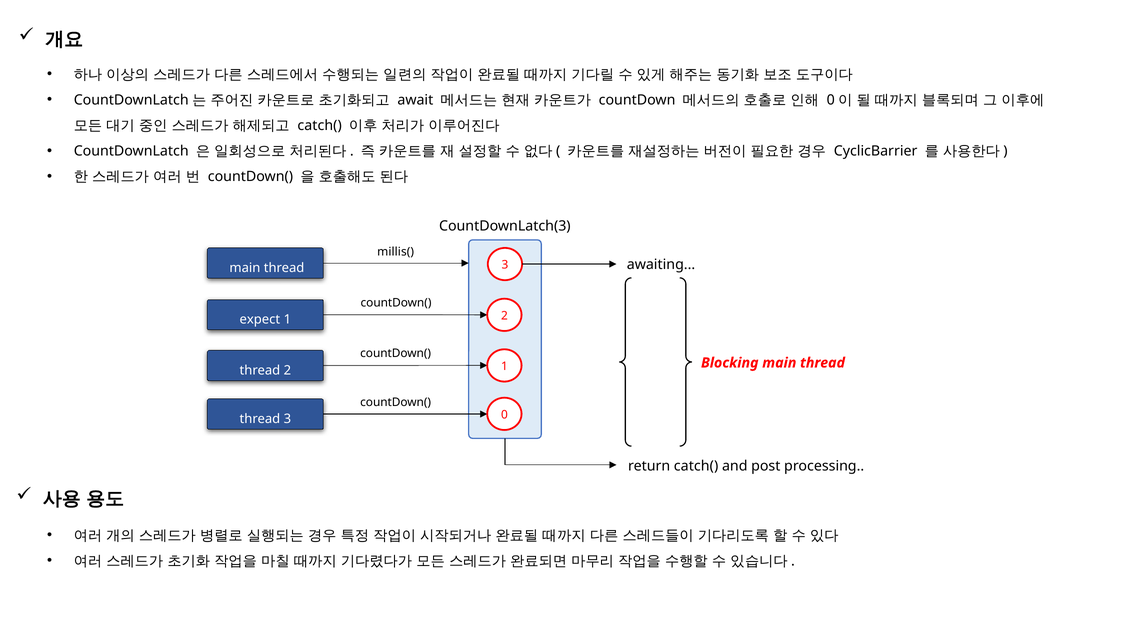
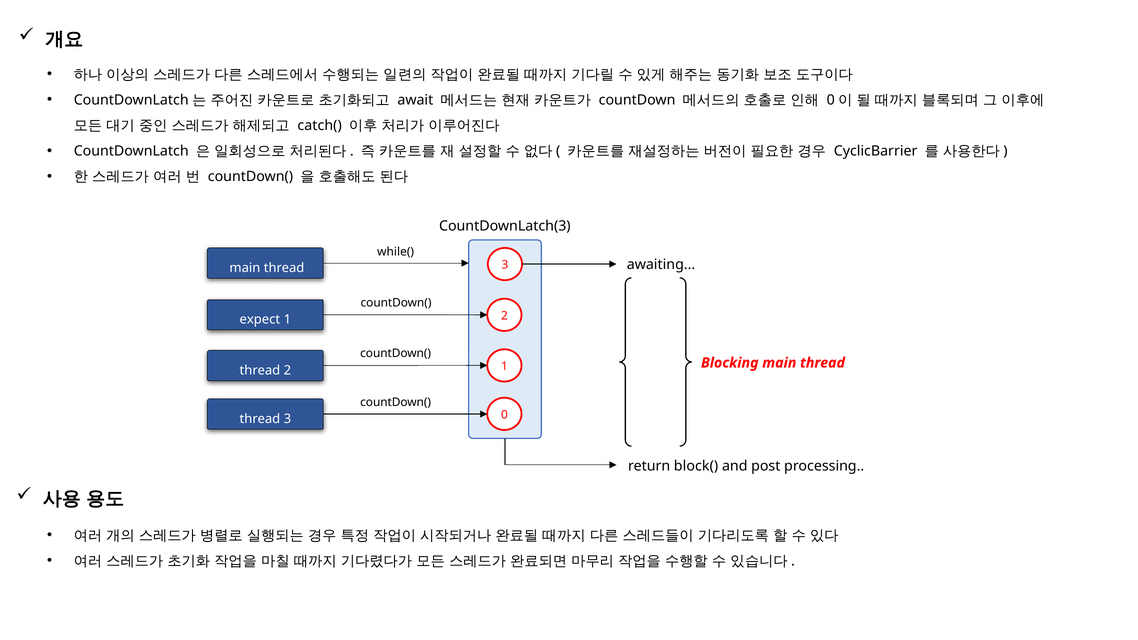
millis(: millis( -> while( (396, 252)
return catch(: catch( -> block( (696, 466)
